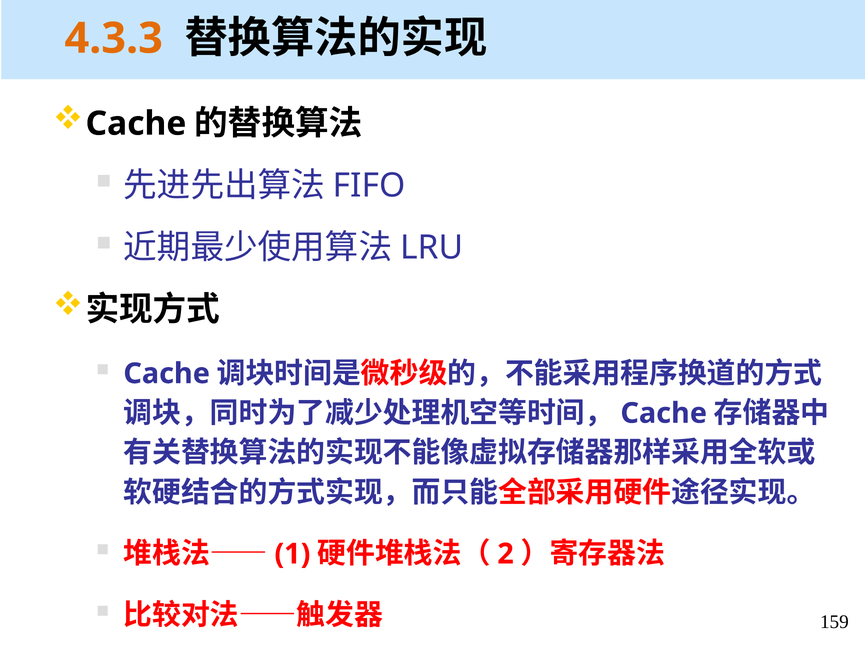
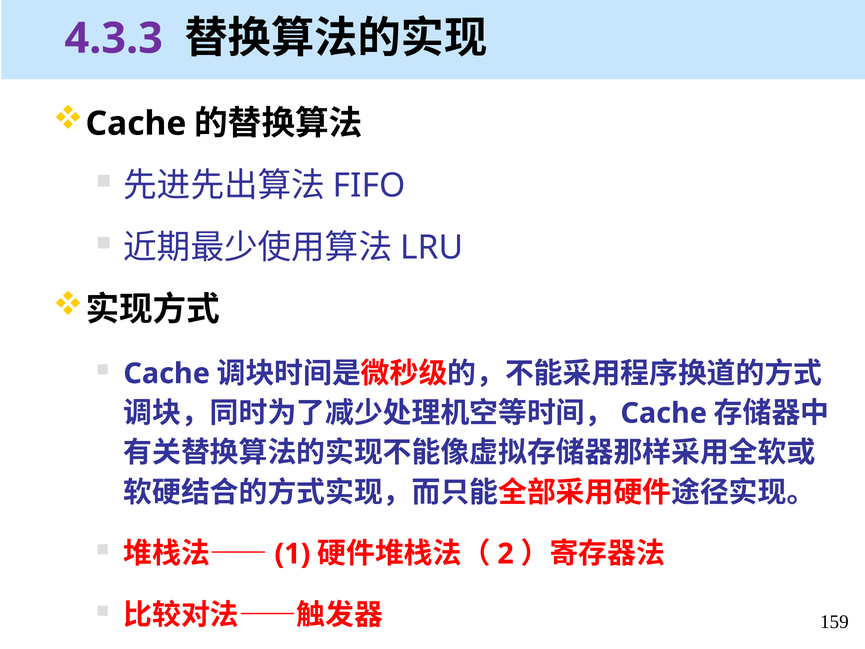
4.3.3 colour: orange -> purple (114, 38)
